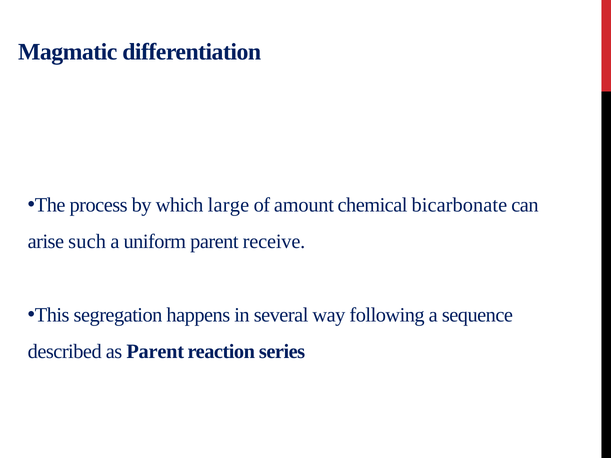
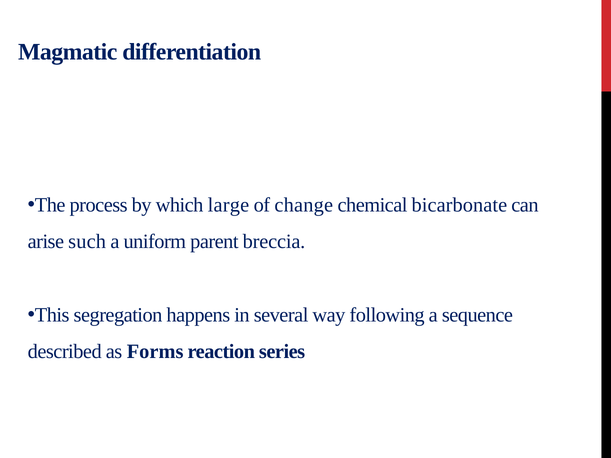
amount: amount -> change (304, 205)
receive: receive -> breccia (274, 242)
as Parent: Parent -> Forms (155, 352)
